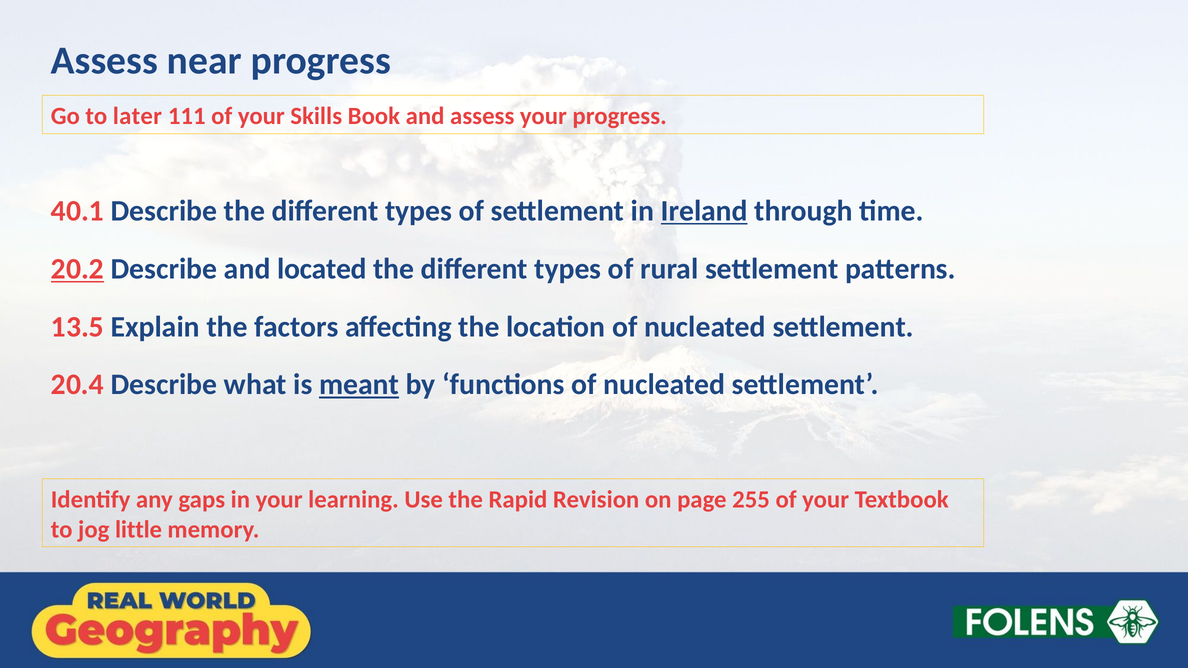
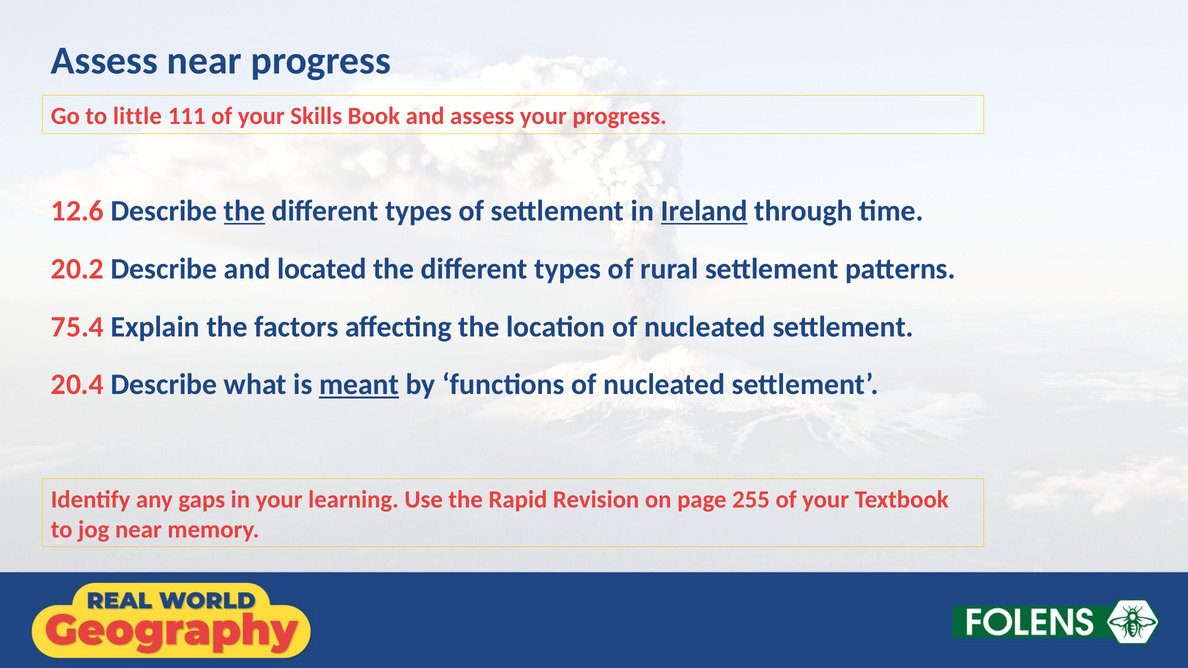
later: later -> little (137, 116)
40.1: 40.1 -> 12.6 (77, 211)
the underline: none -> present (244, 211)
20.2 underline: present -> none (77, 269)
13.5: 13.5 -> 75.4 (77, 327)
jog little: little -> near (138, 530)
